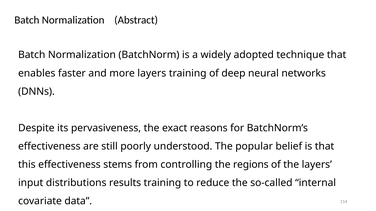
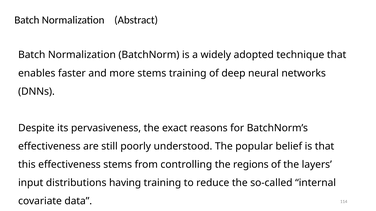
more layers: layers -> stems (152, 73)
results: results -> having (125, 183)
